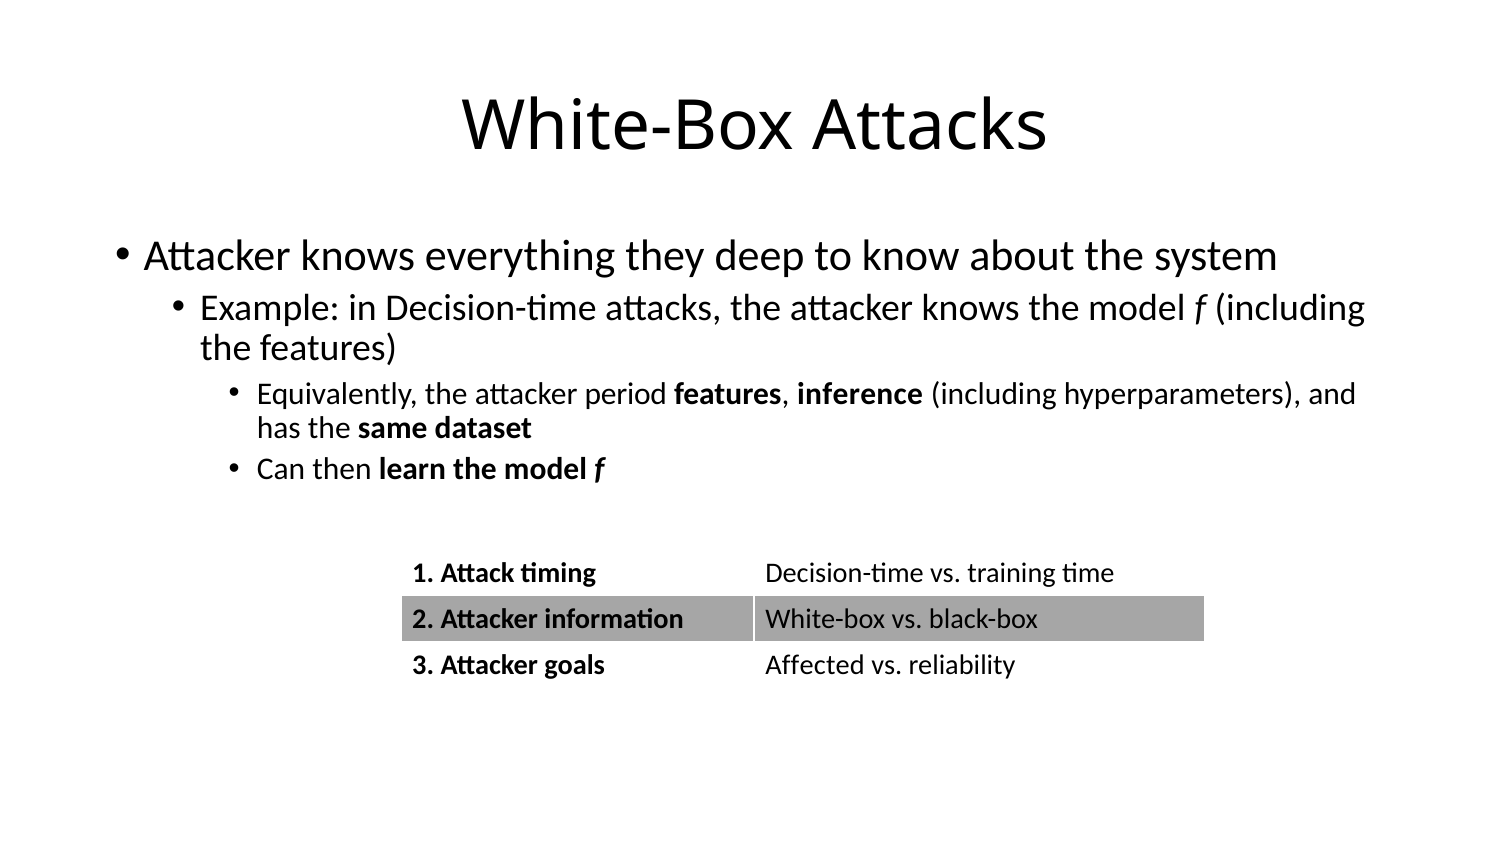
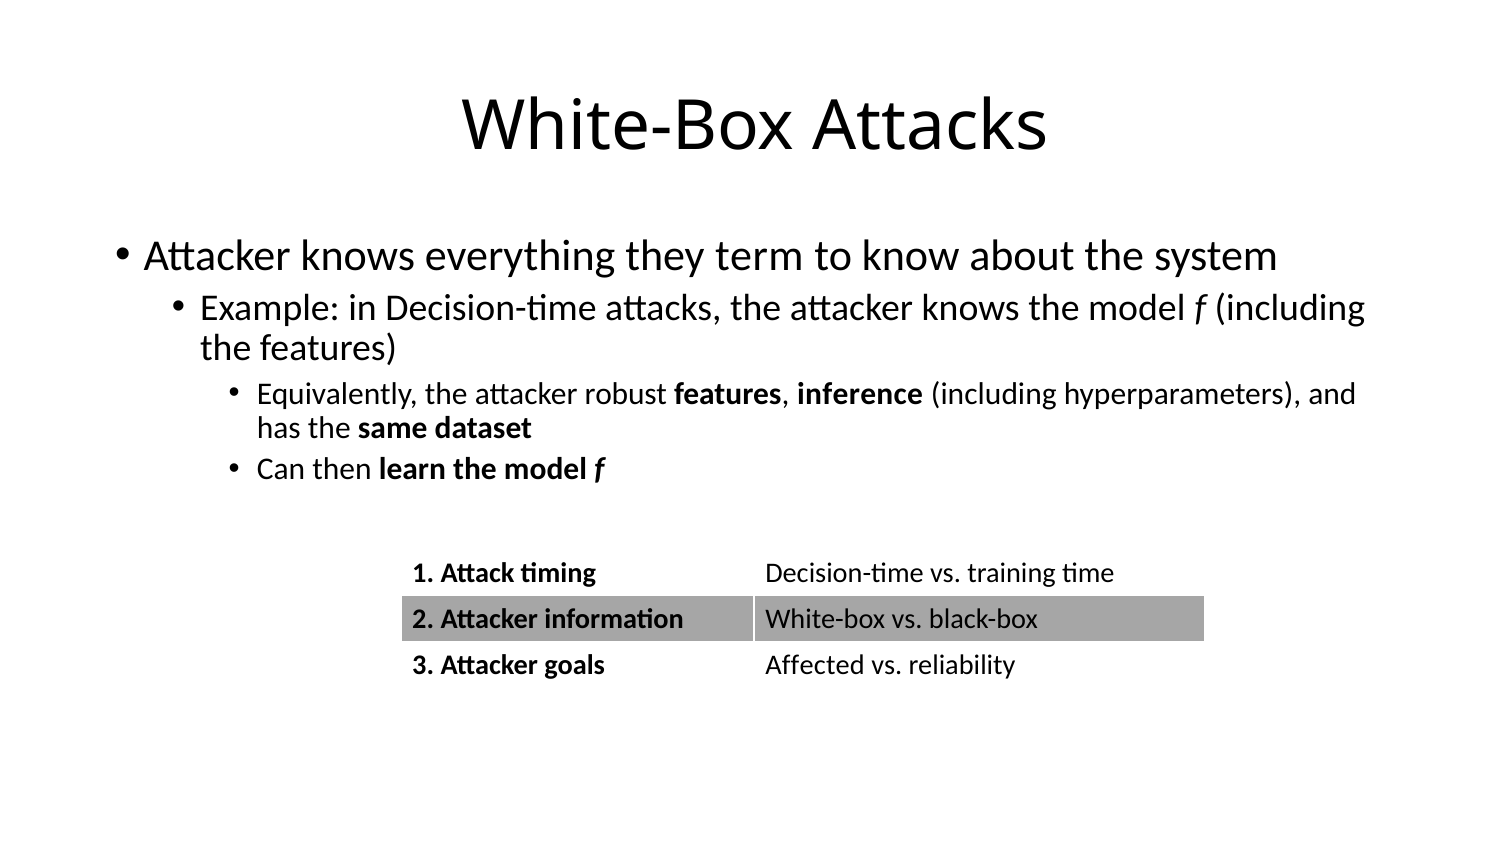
deep: deep -> term (759, 255)
period: period -> robust (626, 394)
